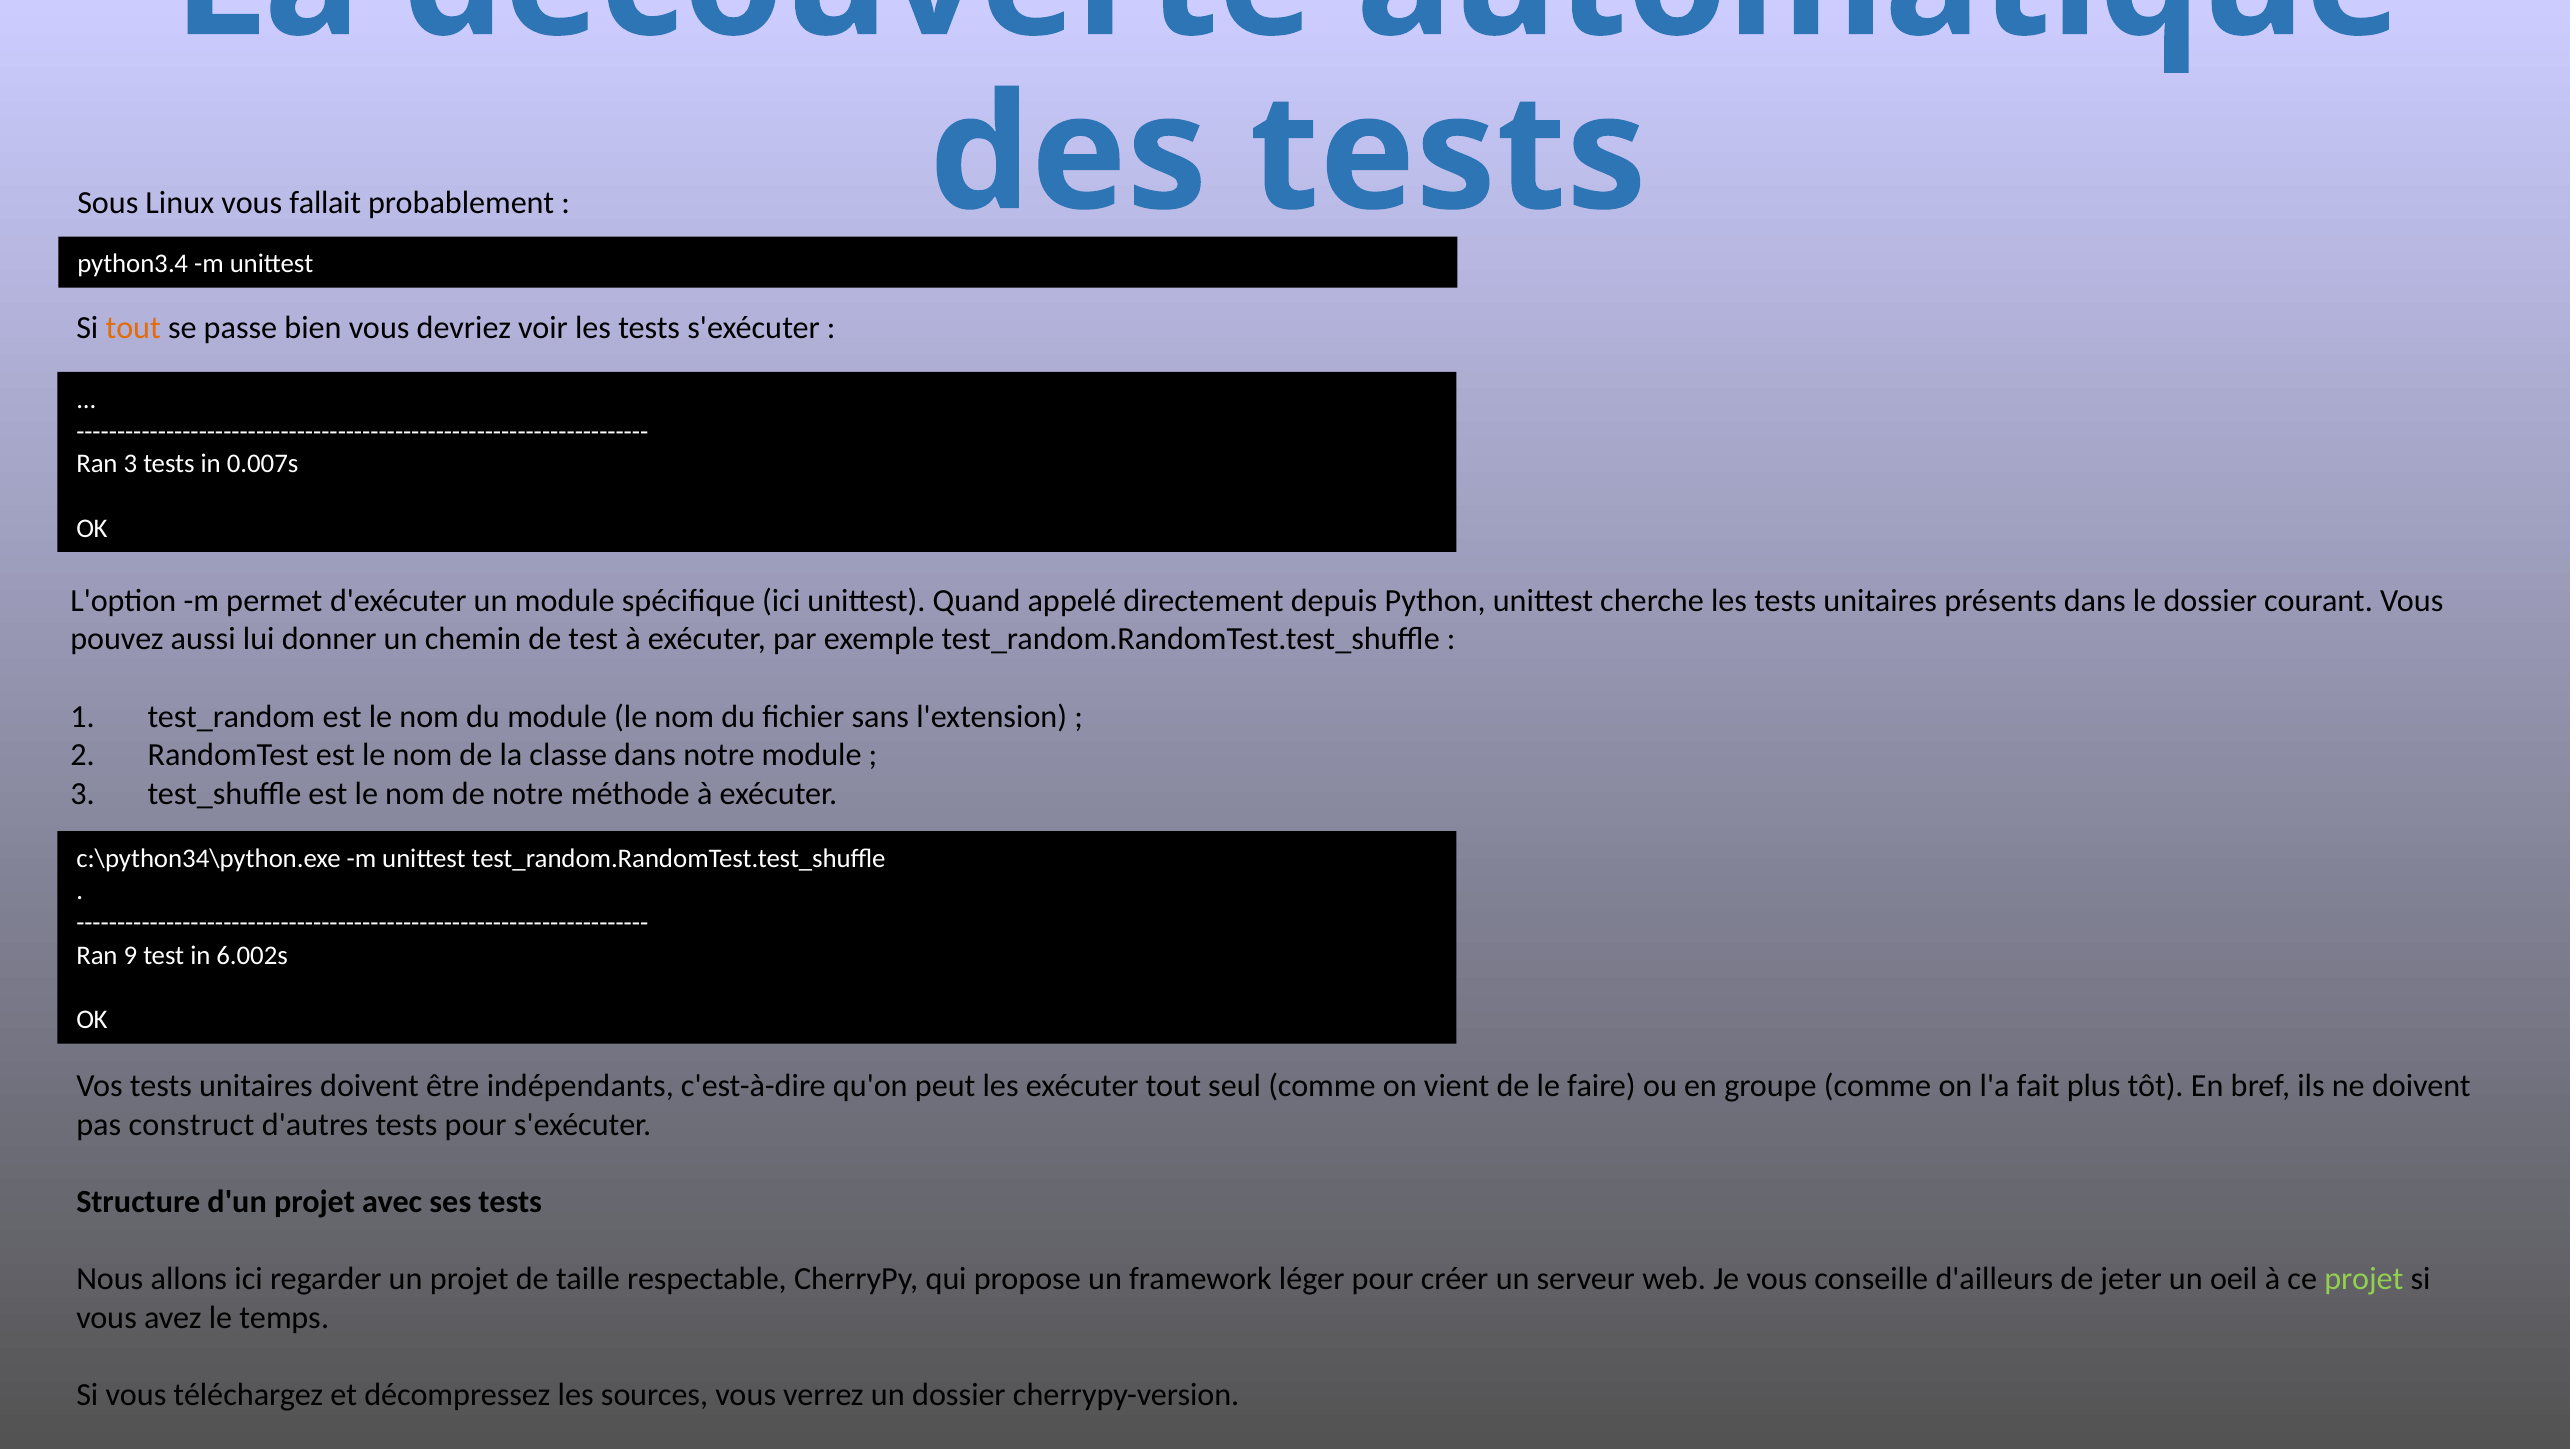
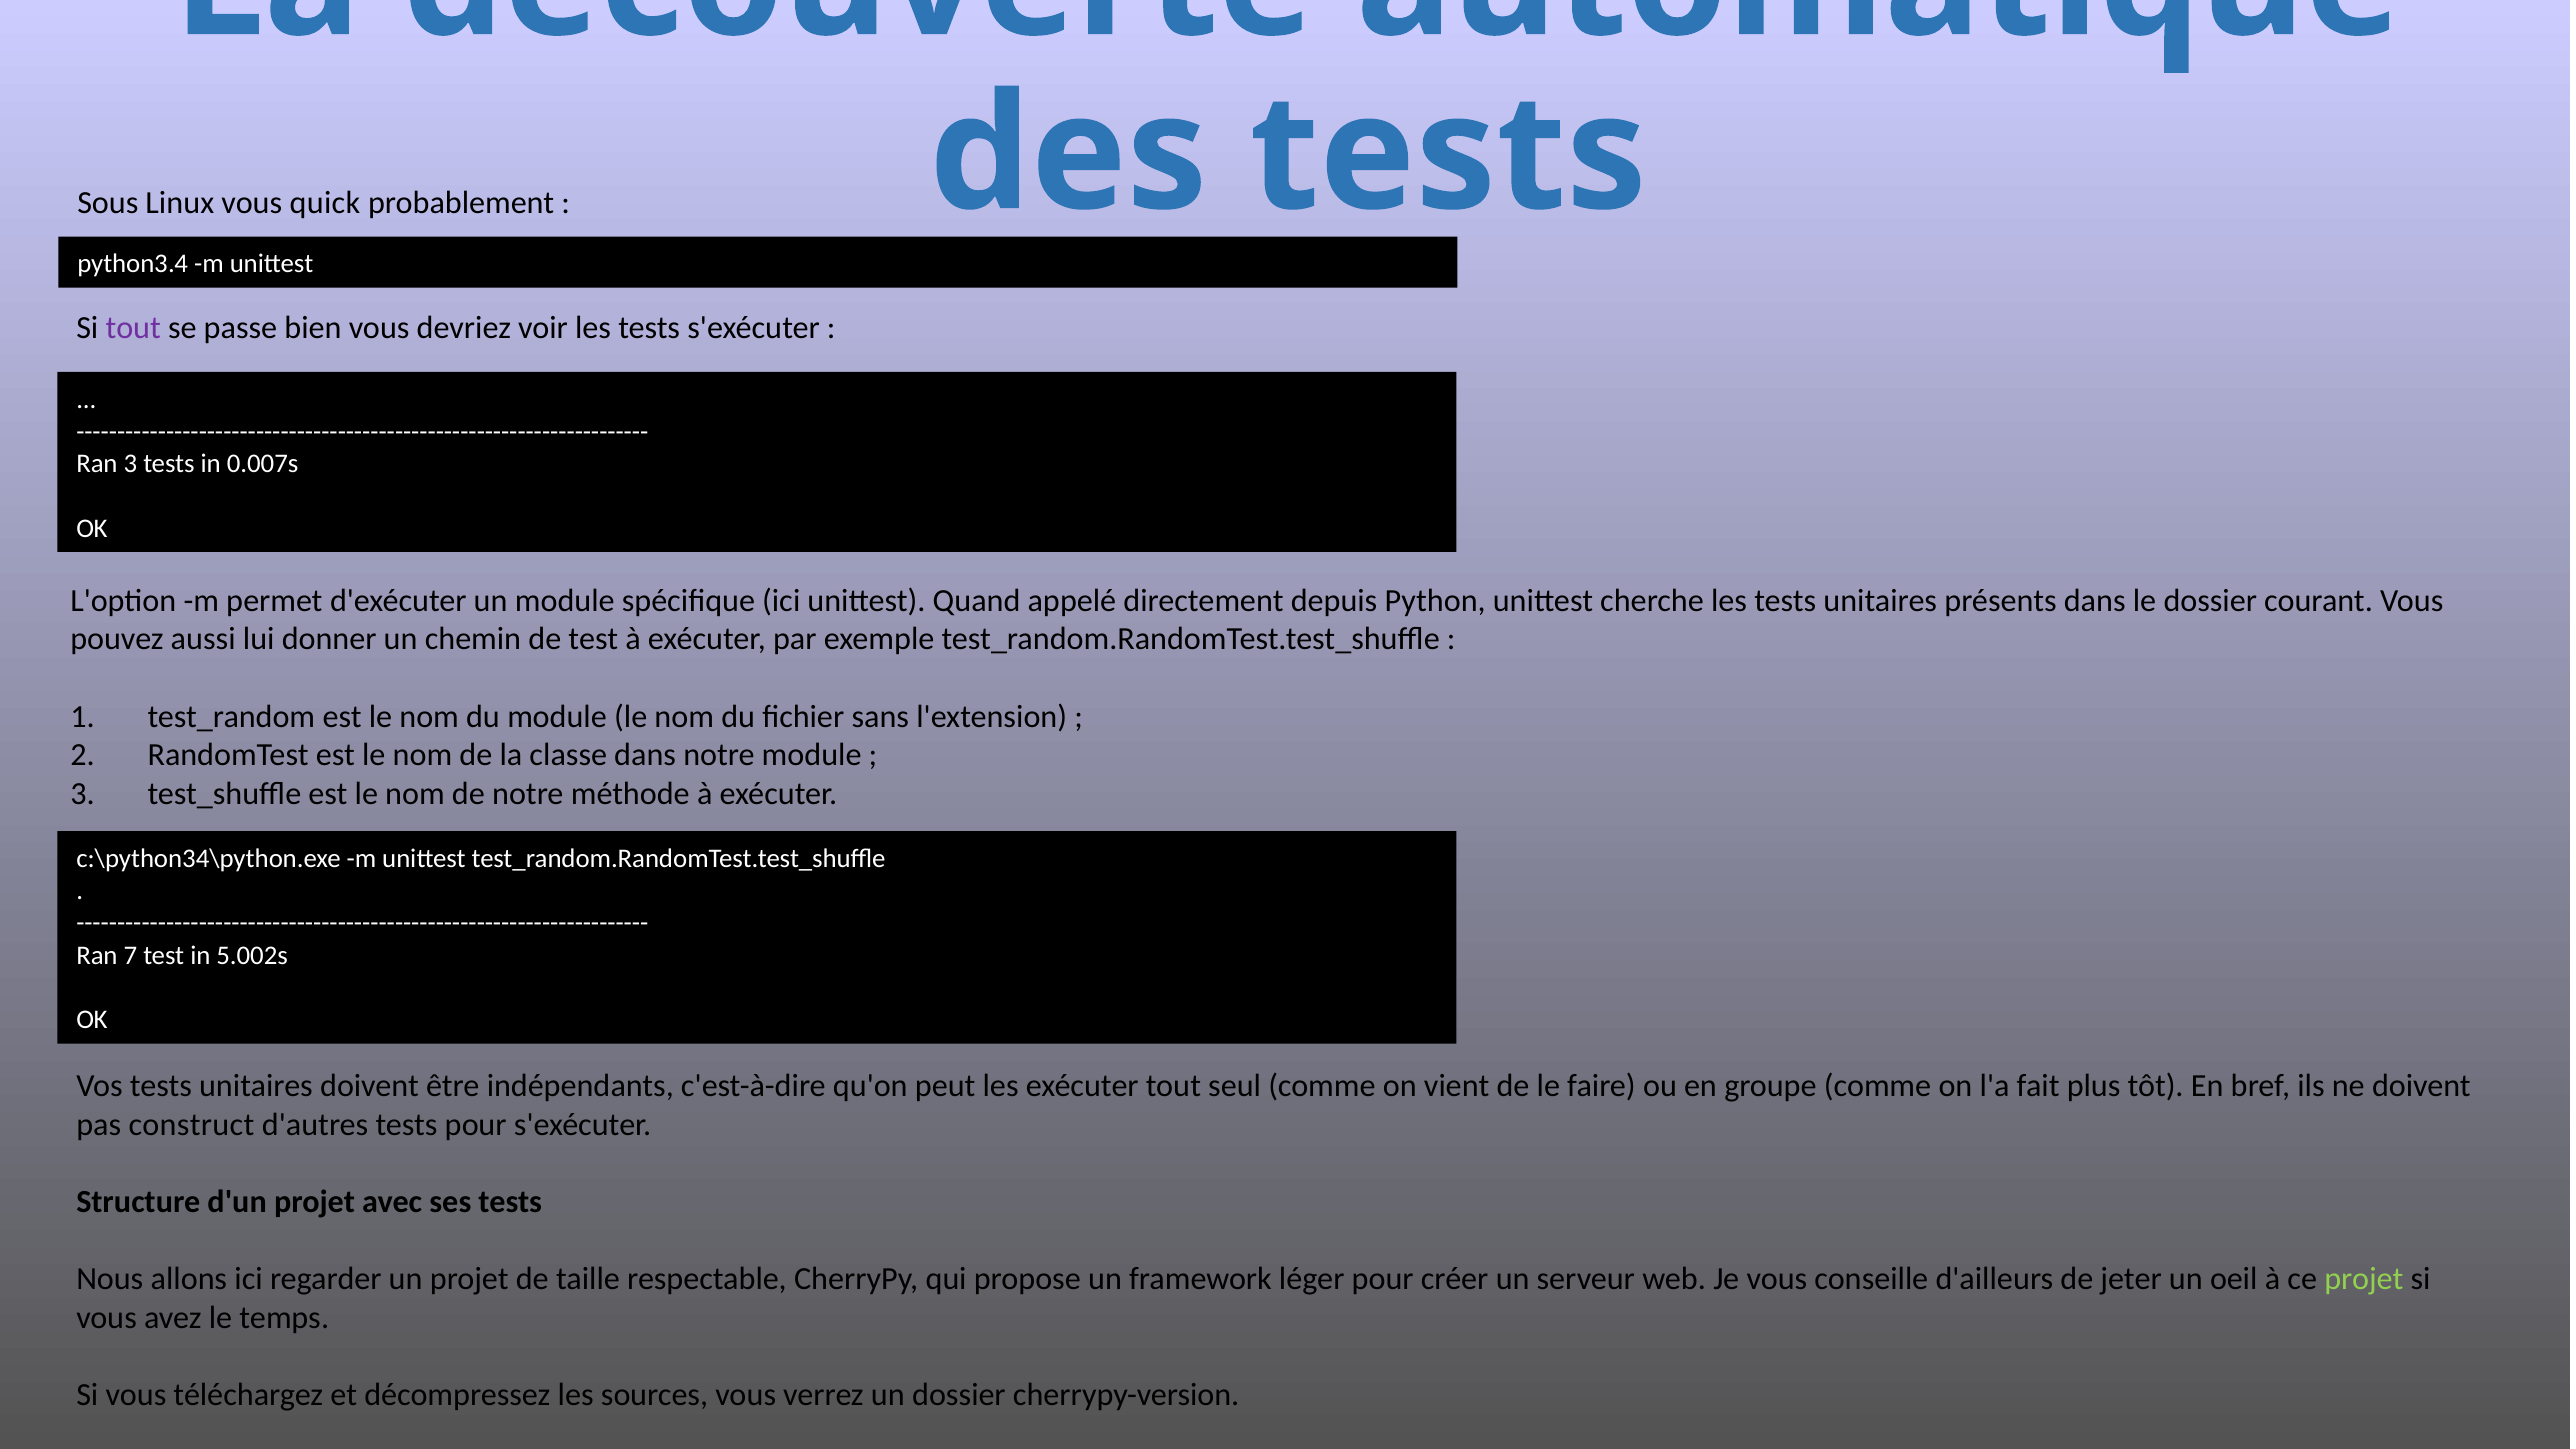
fallait: fallait -> quick (325, 203)
tout colour: orange -> purple (133, 328)
9: 9 -> 7 (130, 955)
6.002s: 6.002s -> 5.002s (252, 955)
